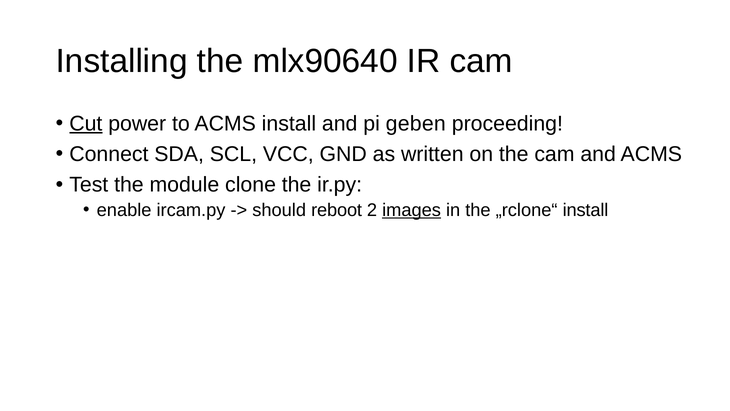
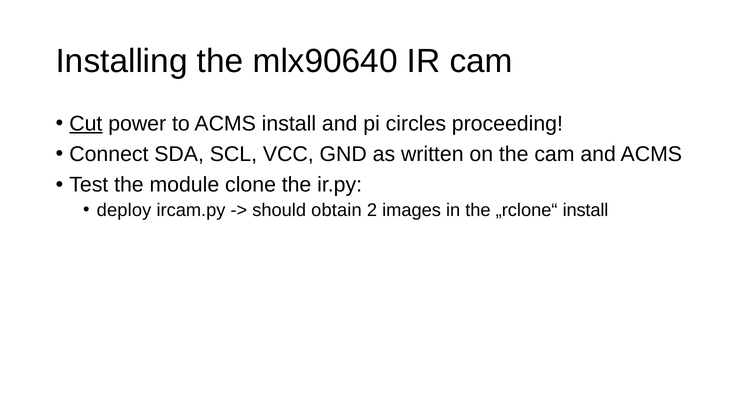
geben: geben -> circles (416, 123)
enable: enable -> deploy (124, 210)
reboot: reboot -> obtain (336, 210)
images underline: present -> none (412, 210)
